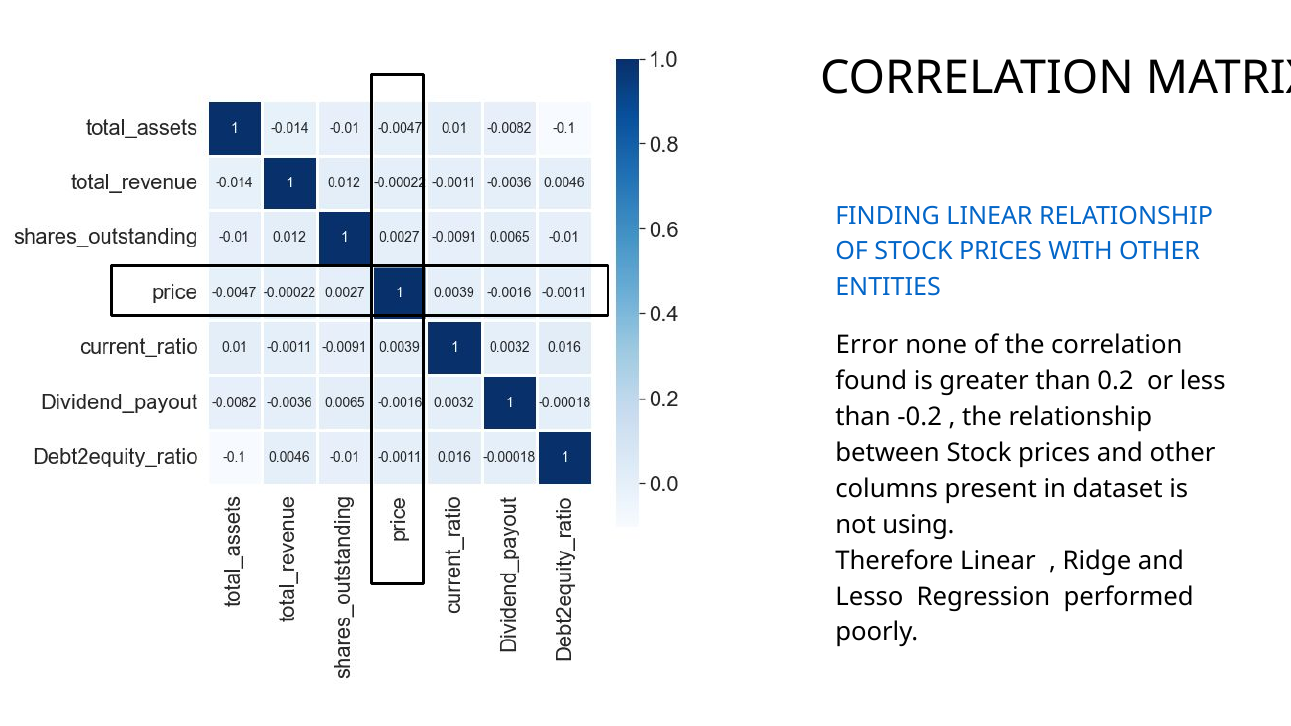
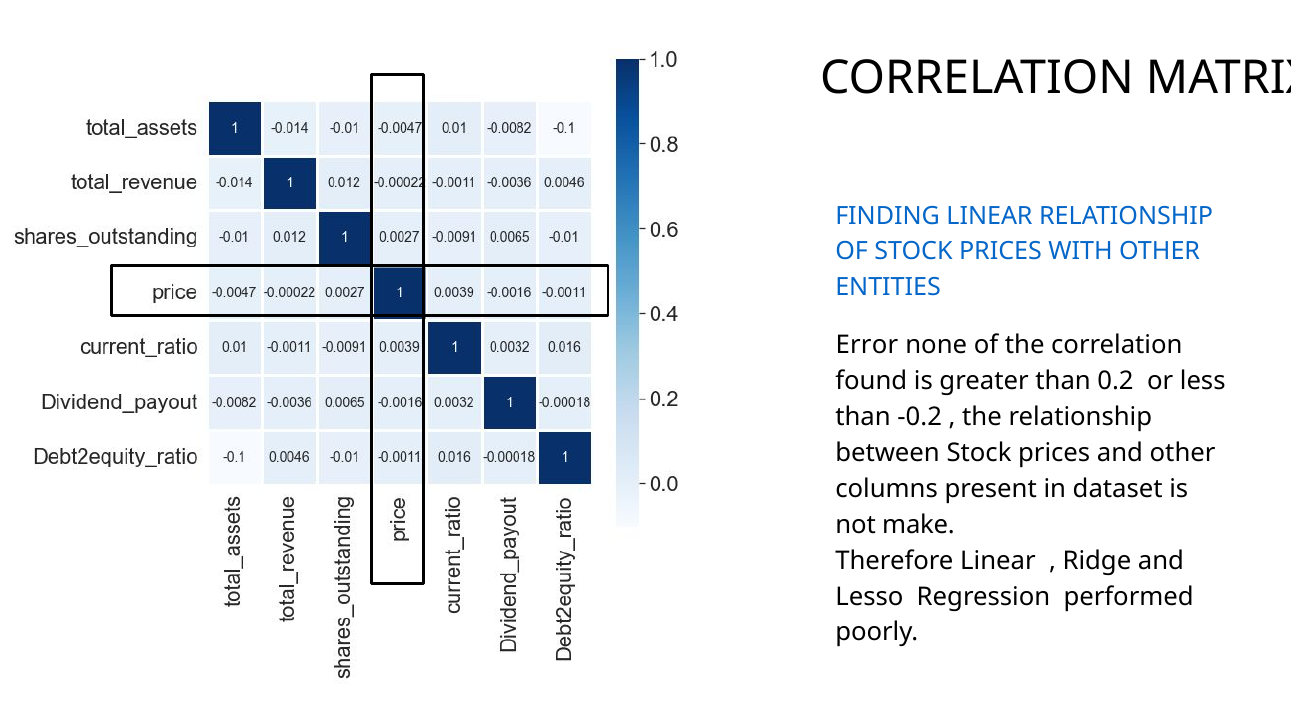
using: using -> make (919, 525)
